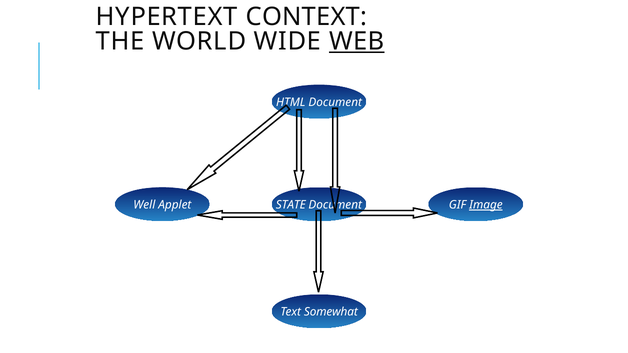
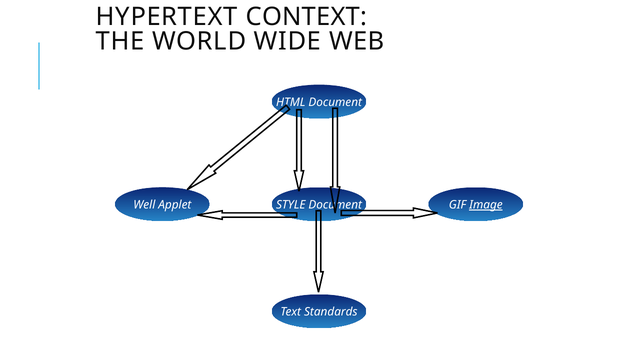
WEB underline: present -> none (357, 41)
STATE: STATE -> STYLE (291, 205)
Somewhat: Somewhat -> Standards (331, 312)
